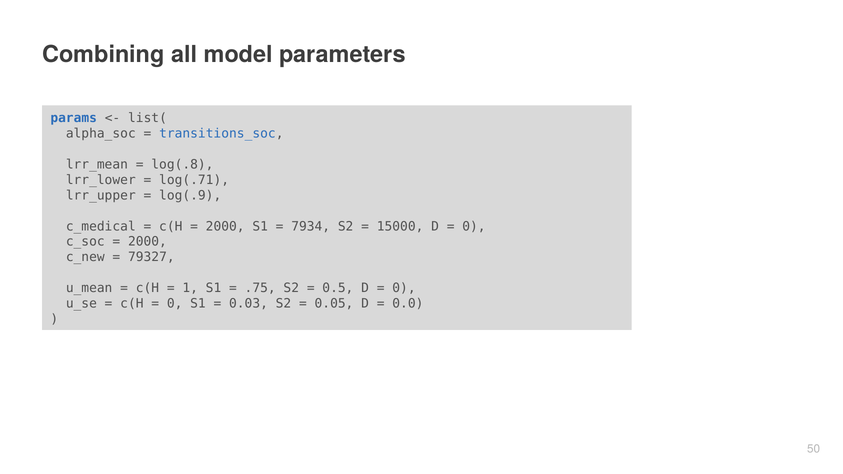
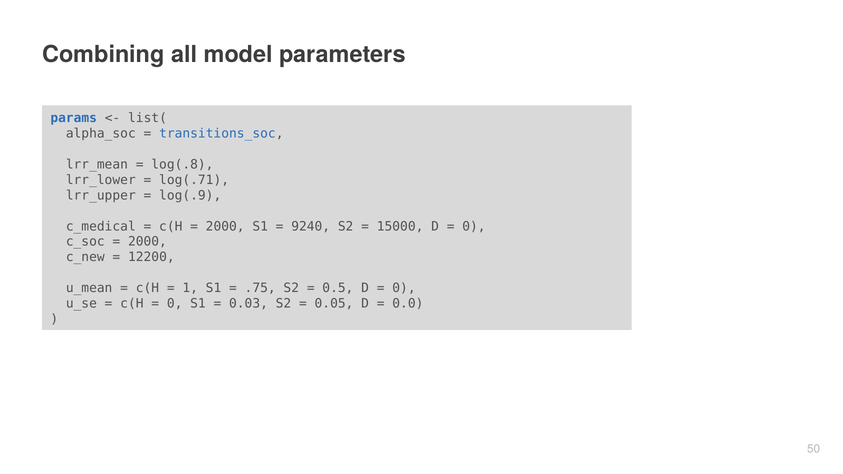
7934: 7934 -> 9240 (311, 226)
79327: 79327 -> 12200 (151, 257)
